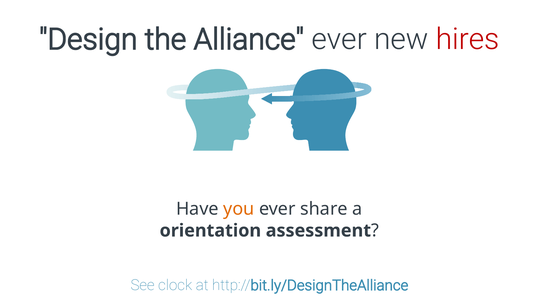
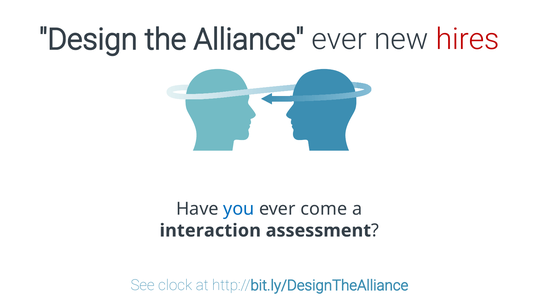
you colour: orange -> blue (239, 209)
share: share -> come (324, 209)
orientation: orientation -> interaction (210, 231)
